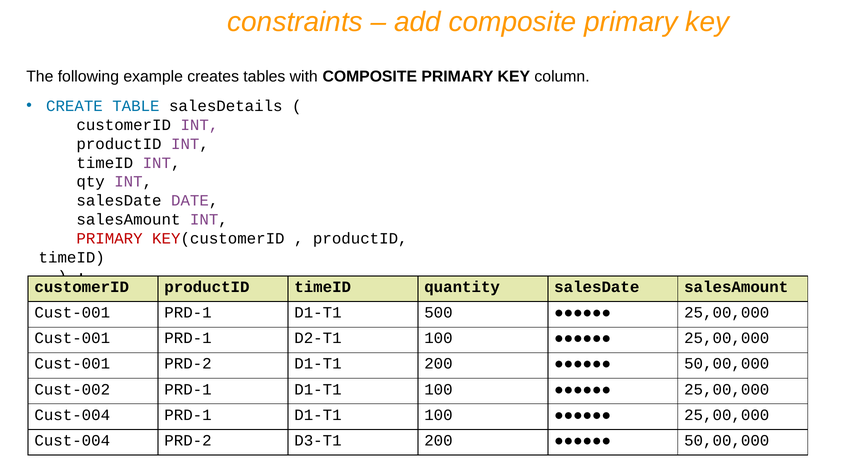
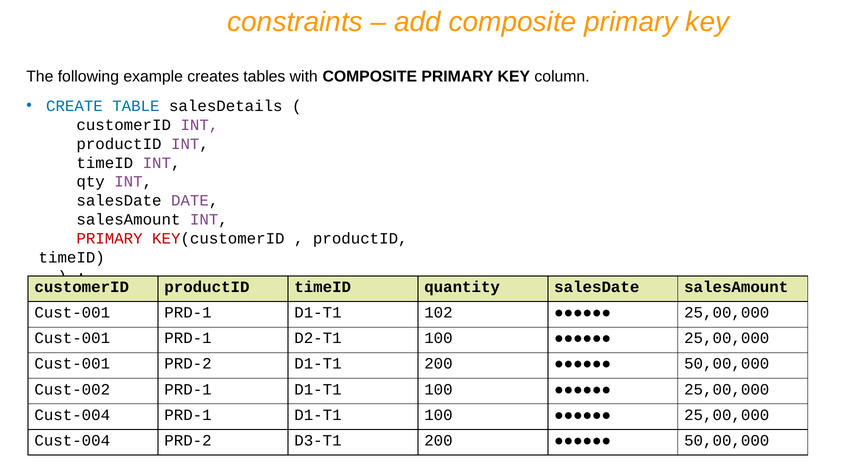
500: 500 -> 102 (438, 313)
